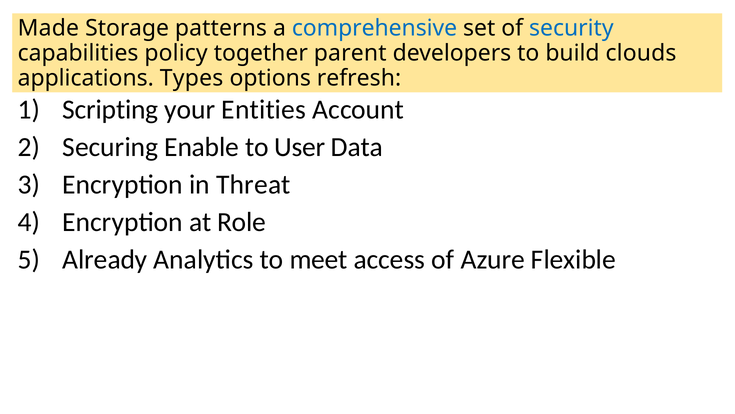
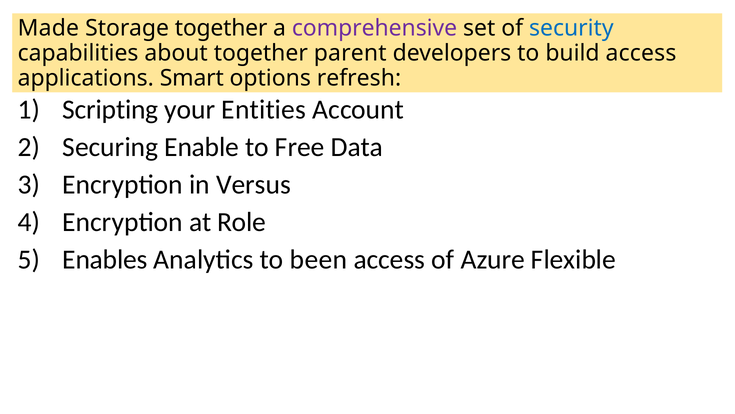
Storage patterns: patterns -> together (221, 28)
comprehensive colour: blue -> purple (375, 28)
policy: policy -> about (176, 53)
build clouds: clouds -> access (641, 53)
Types: Types -> Smart (192, 78)
User: User -> Free (300, 147)
Threat: Threat -> Versus (254, 185)
Already: Already -> Enables (105, 259)
meet: meet -> been (318, 259)
